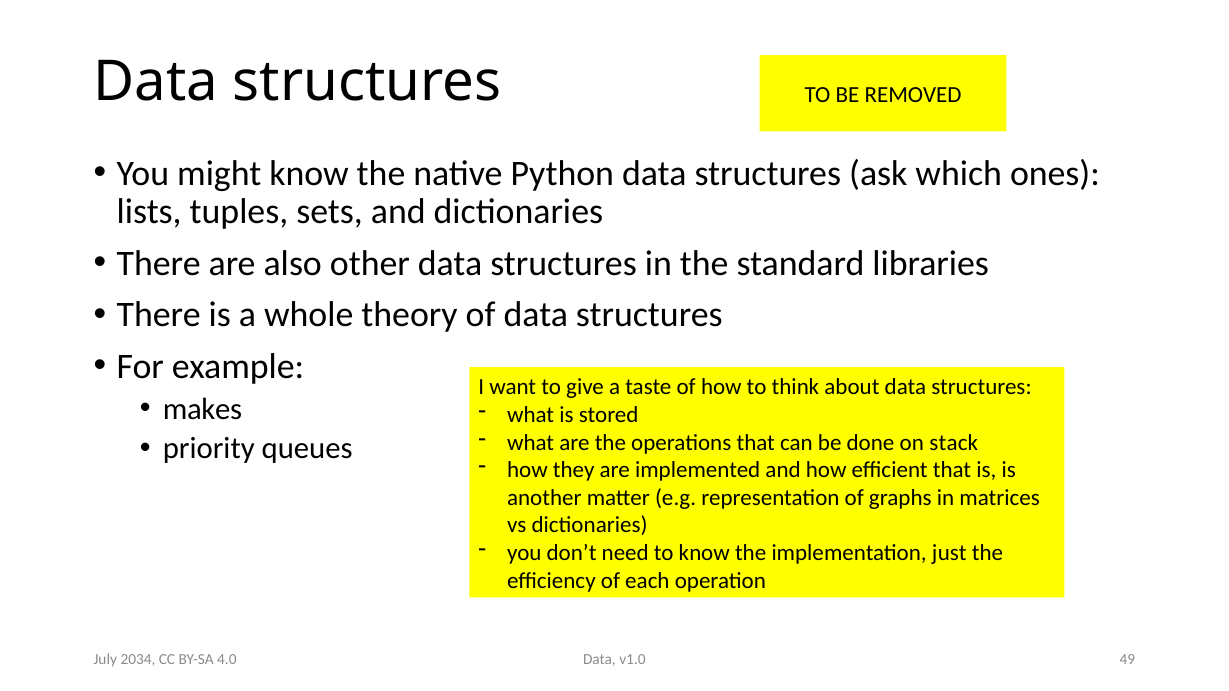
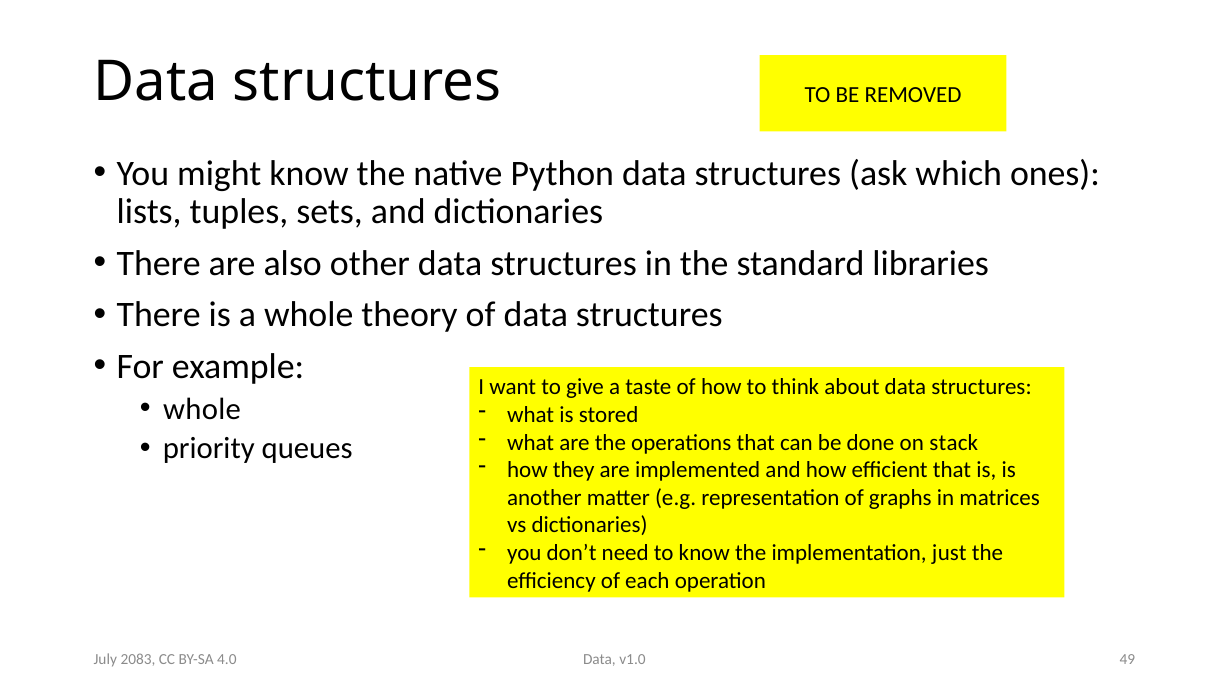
makes: makes -> whole (202, 409)
2034: 2034 -> 2083 (138, 660)
